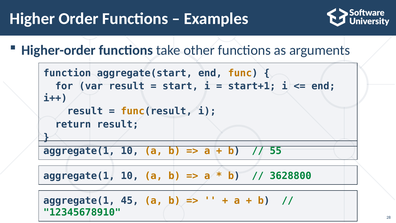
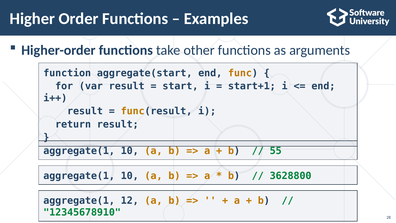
45: 45 -> 12 (130, 200)
